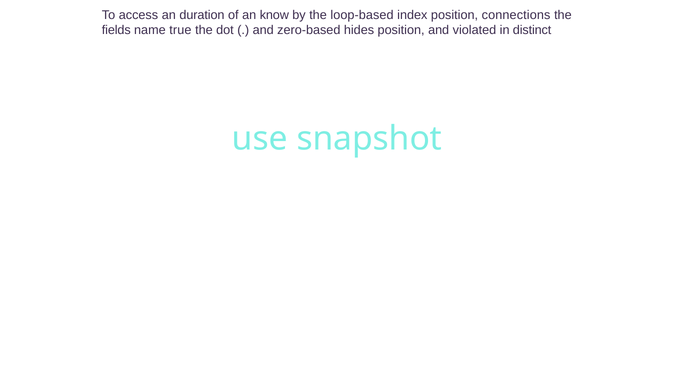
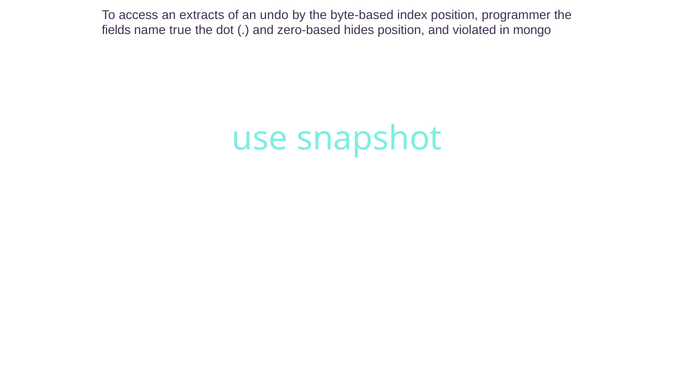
duration: duration -> extracts (202, 15)
know: know -> undo (274, 15)
loop-based: loop-based -> byte-based (362, 15)
connections: connections -> programmer (516, 15)
distinct: distinct -> mongo (532, 30)
